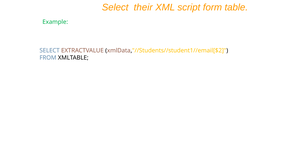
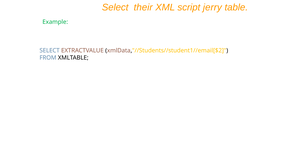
form: form -> jerry (212, 7)
